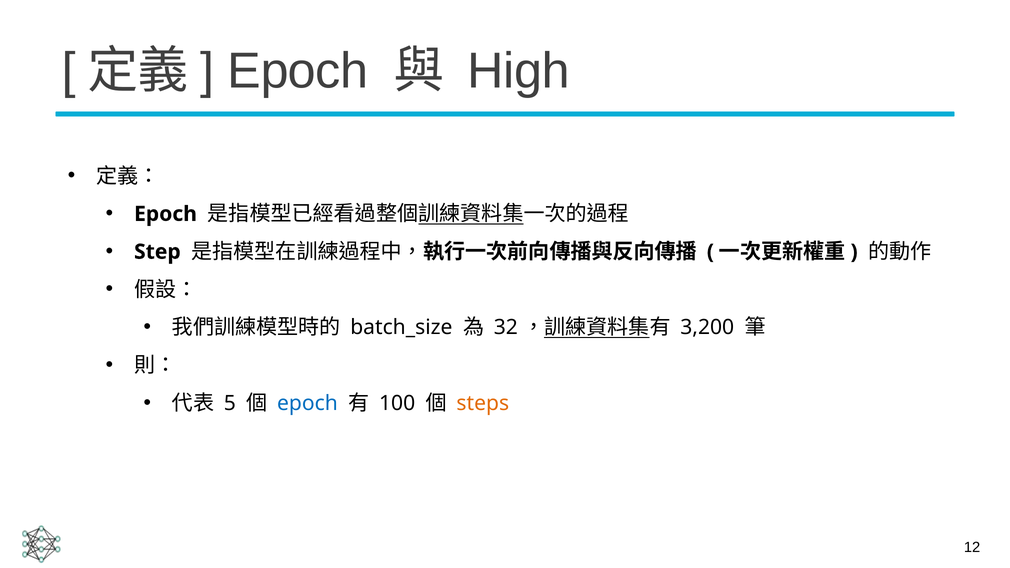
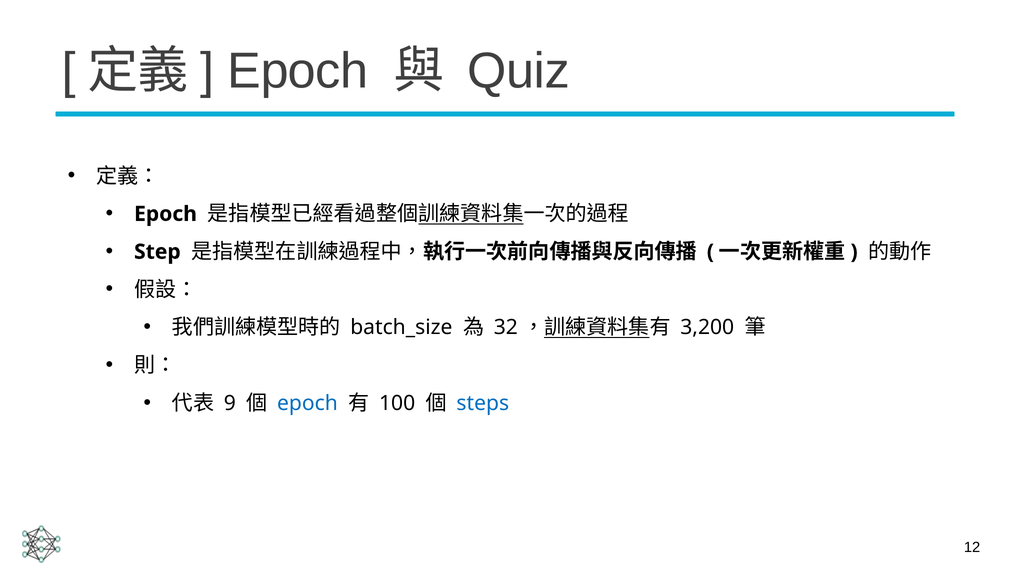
High: High -> Quiz (519, 71)
5: 5 -> 9 (230, 403)
steps colour: orange -> blue (483, 403)
